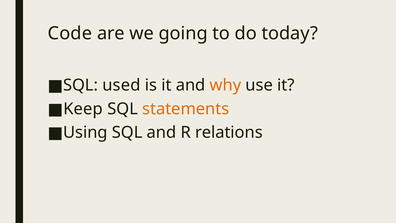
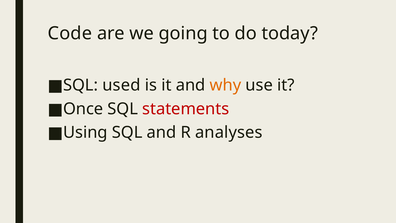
Keep: Keep -> Once (83, 109)
statements colour: orange -> red (186, 109)
relations: relations -> analyses (229, 132)
